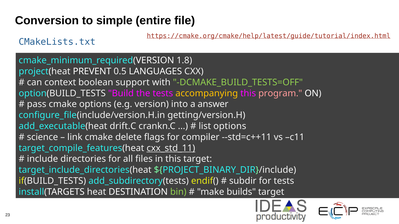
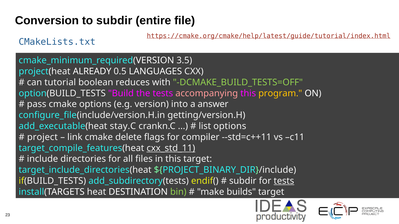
to simple: simple -> subdir (114, 21)
1.8: 1.8 -> 3.5 (184, 61)
PREVENT: PREVENT -> ALREADY (92, 72)
context: context -> tutorial (60, 82)
support: support -> reduces (133, 82)
accompanying colour: yellow -> pink (207, 93)
program colour: pink -> yellow (280, 93)
drift.C: drift.C -> stay.C (123, 126)
science: science -> project (42, 137)
tests underline: none -> present (284, 181)
